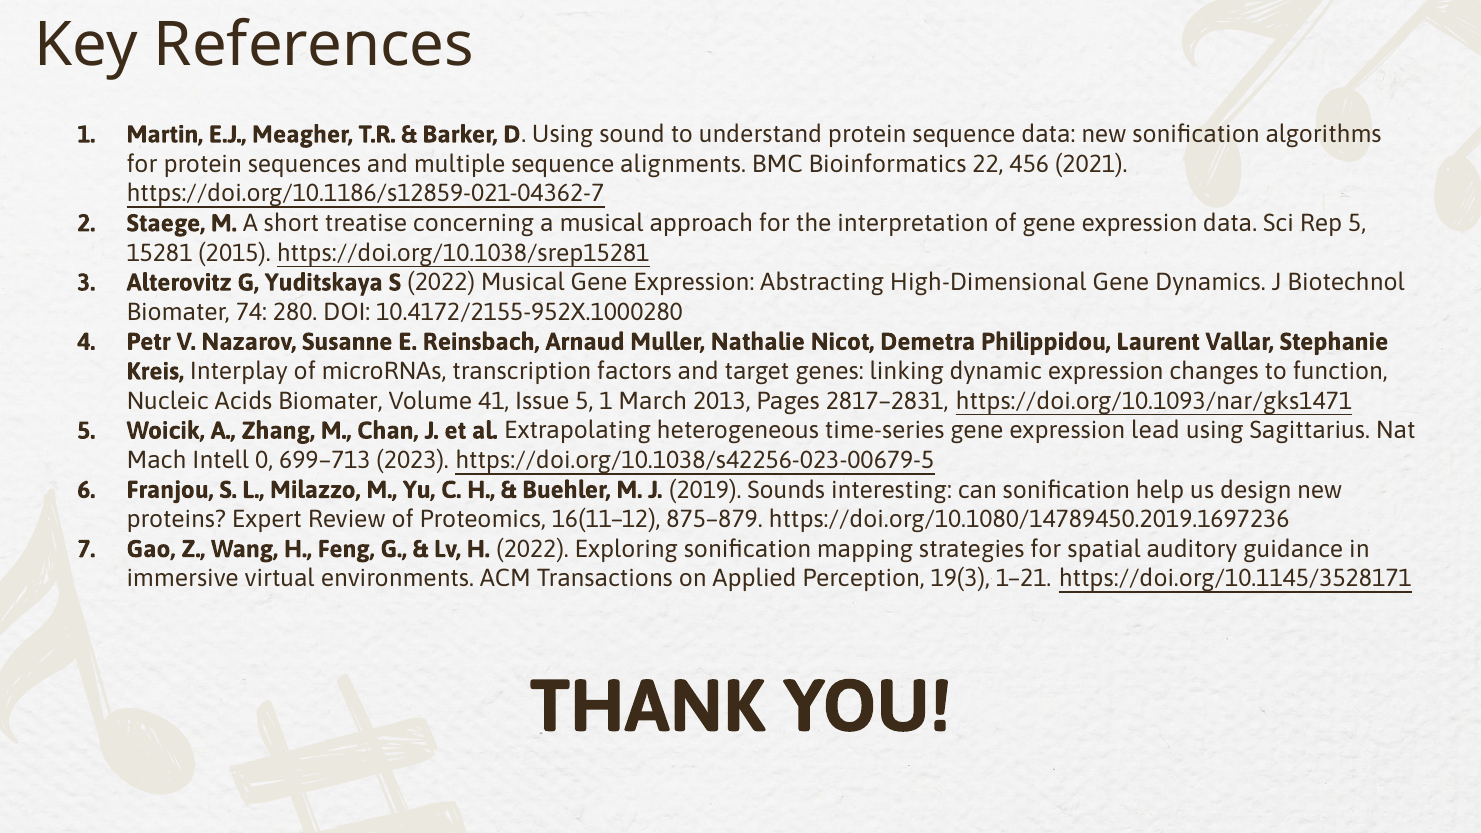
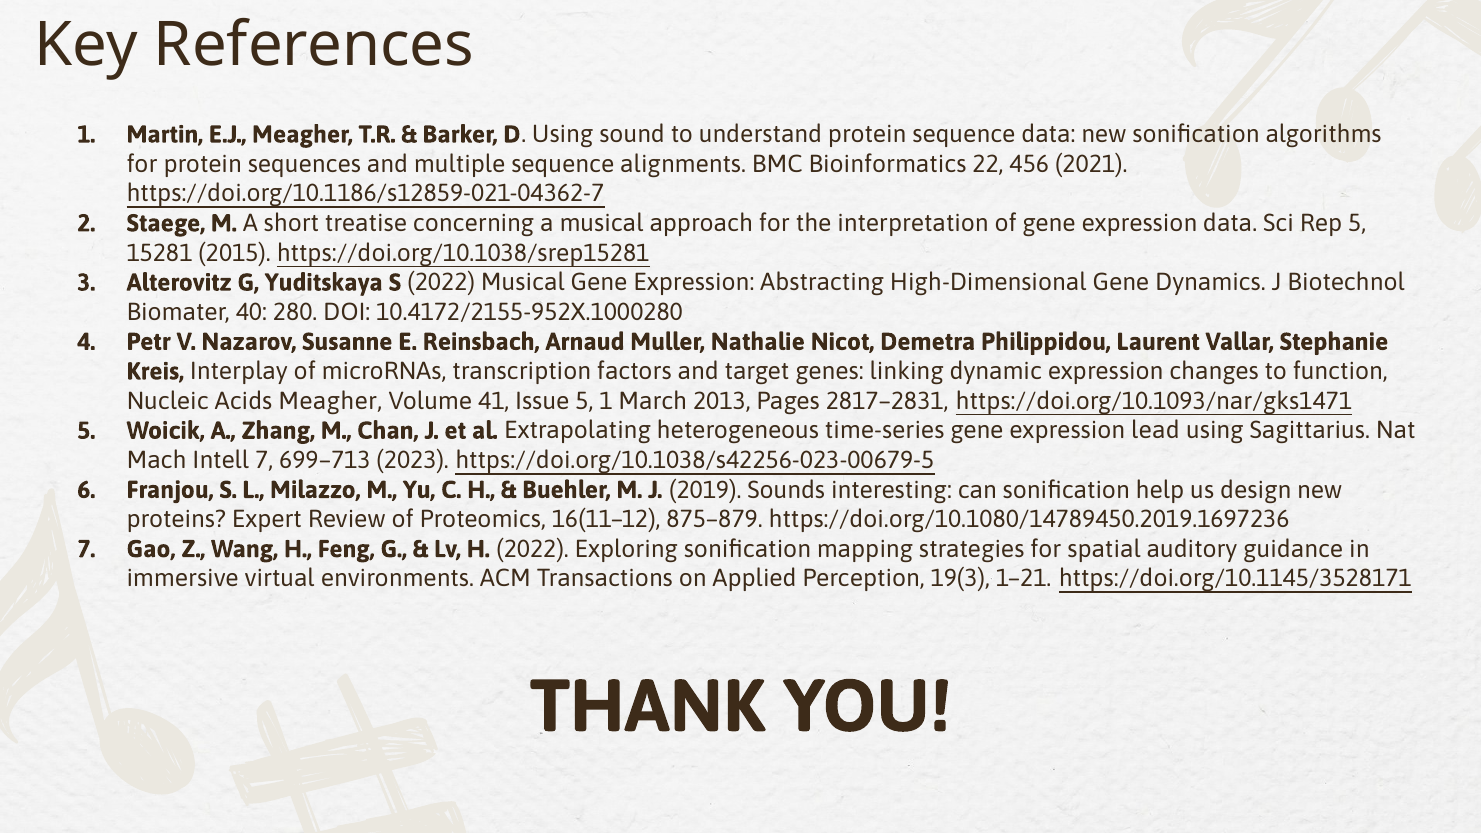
74: 74 -> 40 (251, 312)
Acids Biomater: Biomater -> Meagher (330, 401)
Intell 0: 0 -> 7 (264, 460)
